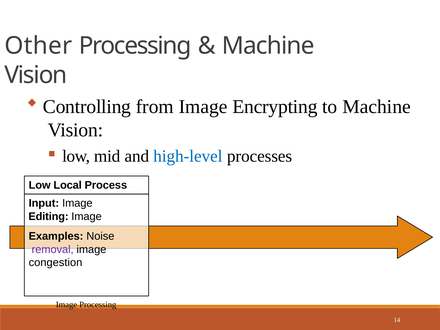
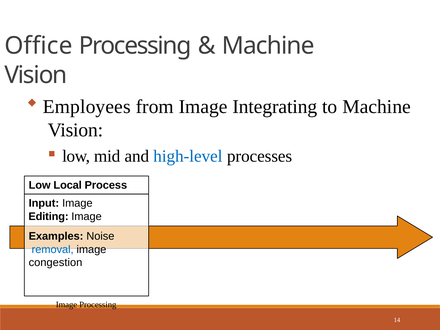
Other: Other -> Office (38, 46)
Controlling: Controlling -> Employees (87, 107)
Encrypting: Encrypting -> Integrating (275, 107)
removal colour: purple -> blue (53, 249)
